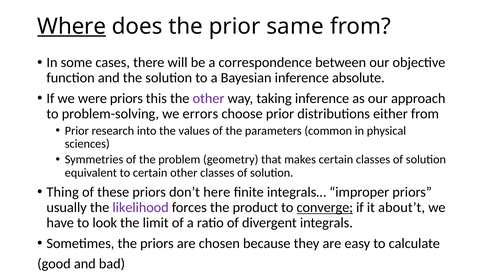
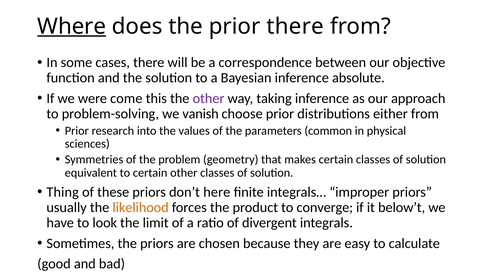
prior same: same -> there (295, 26)
were priors: priors -> come (126, 98)
errors: errors -> vanish (201, 114)
likelihood colour: purple -> orange (141, 208)
converge underline: present -> none (325, 208)
about’t: about’t -> below’t (402, 208)
